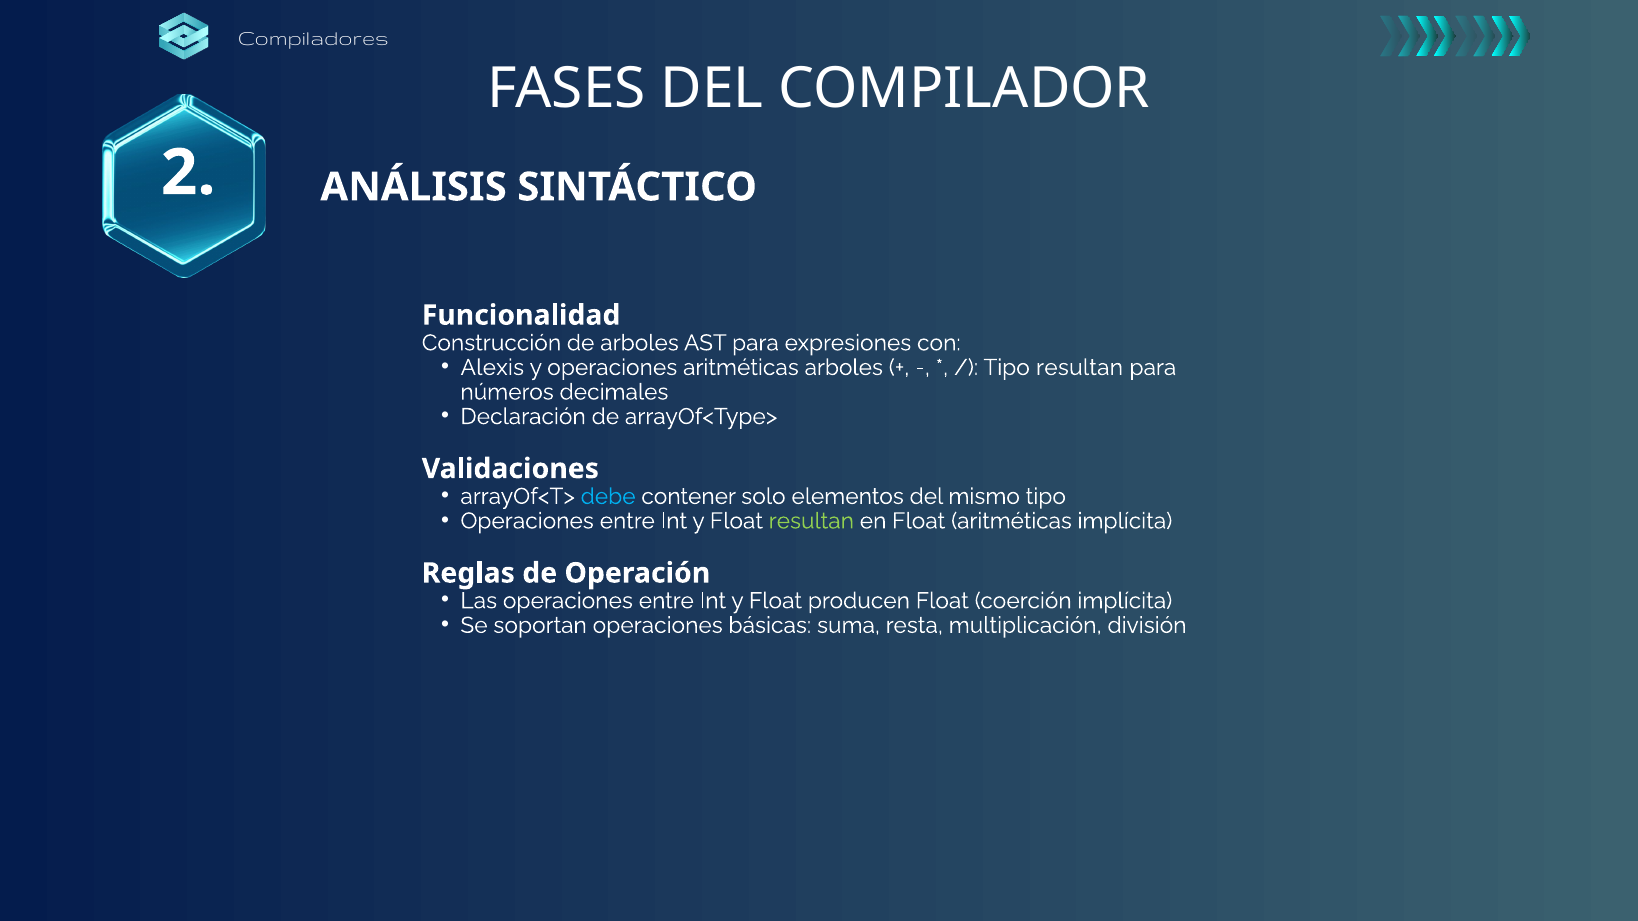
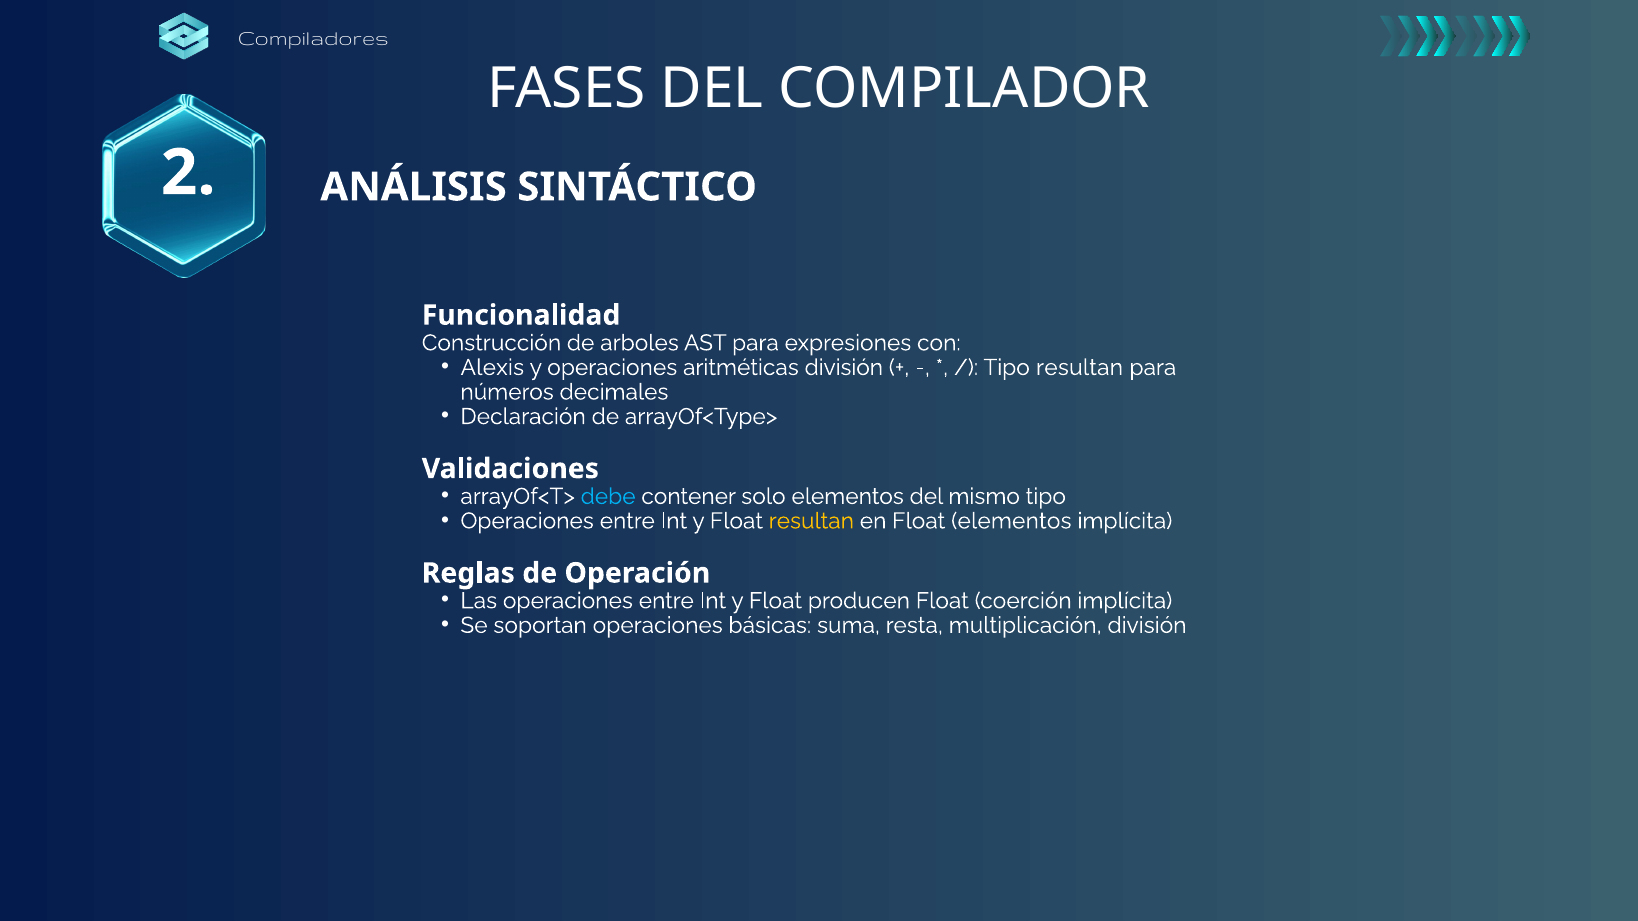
aritméticas arboles: arboles -> división (844, 368)
resultan colour: light green -> yellow (811, 521)
Float aritméticas: aritméticas -> elementos (1011, 521)
